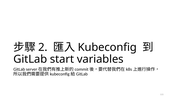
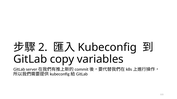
start: start -> copy (62, 60)
